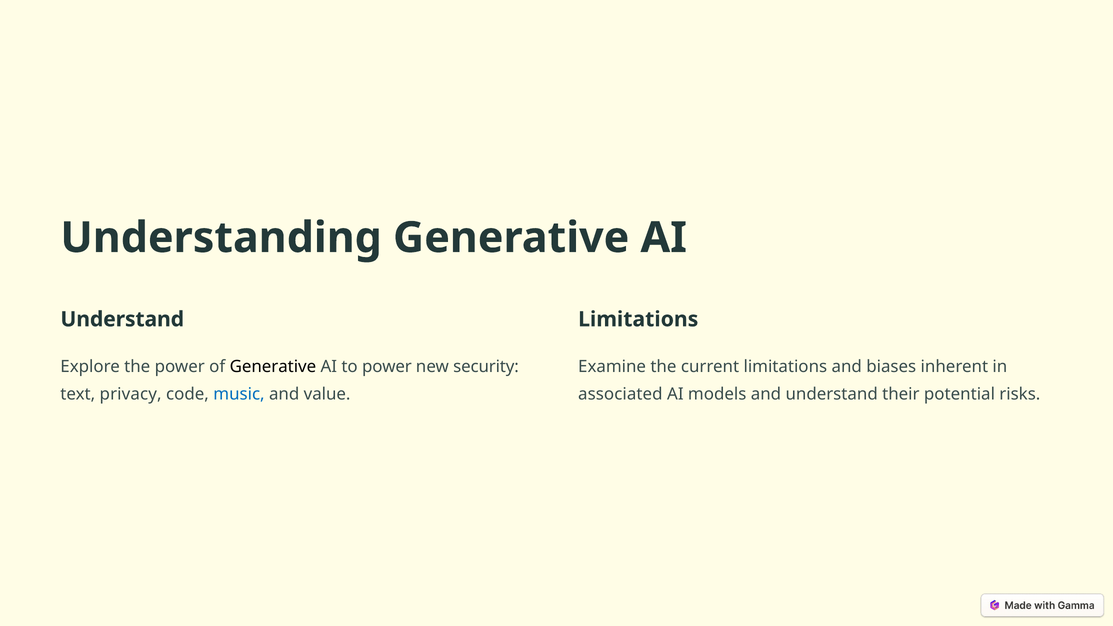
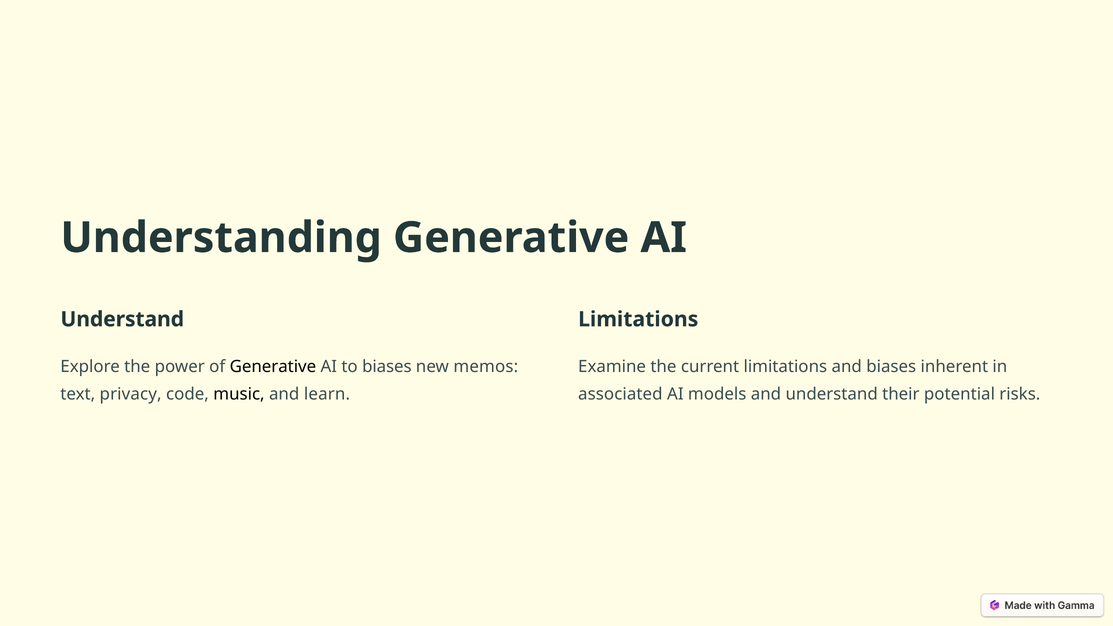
to power: power -> biases (387, 367)
security: security -> memos (486, 367)
music colour: blue -> black (239, 394)
value: value -> learn (327, 394)
